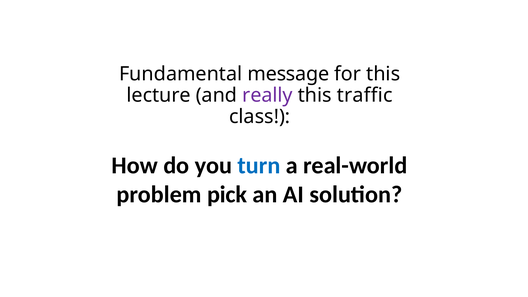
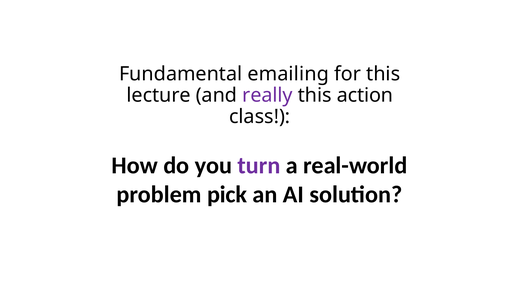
message: message -> emailing (288, 74)
traffic: traffic -> action (365, 95)
turn colour: blue -> purple (259, 165)
